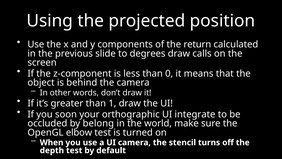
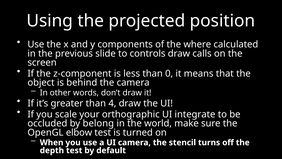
return: return -> where (197, 44)
degrees: degrees -> controls (148, 53)
1: 1 -> 4 (112, 103)
soon: soon -> scale (66, 114)
